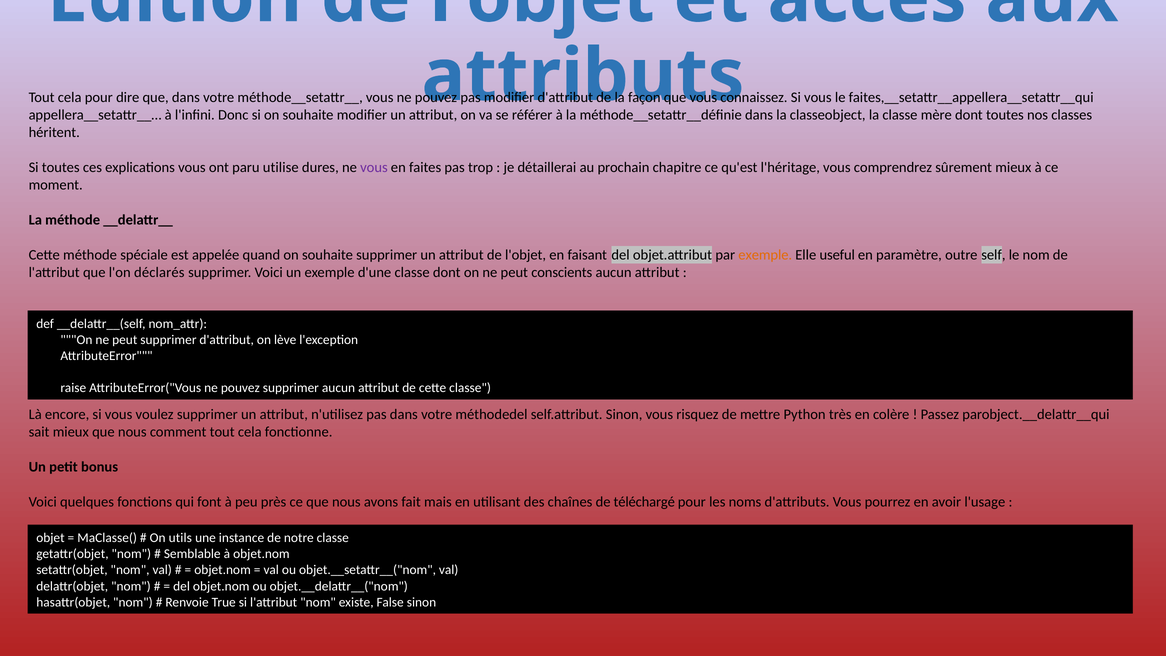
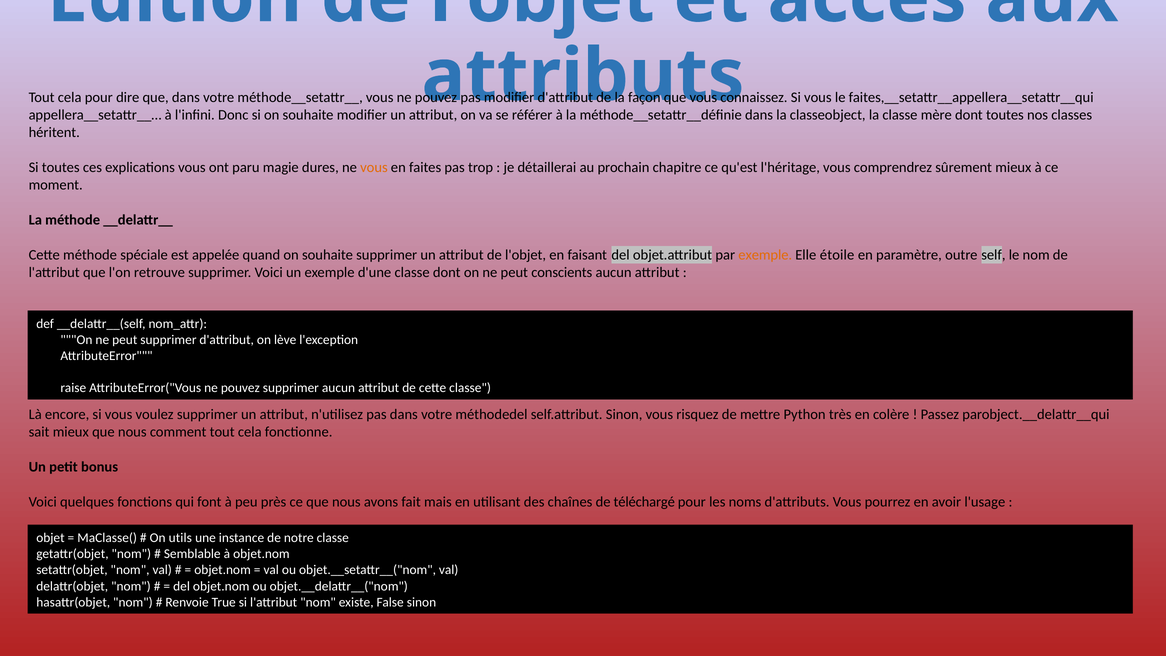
utilise: utilise -> magie (281, 167)
vous colour: purple -> orange (374, 167)
useful: useful -> étoile (837, 255)
déclarés: déclarés -> retrouve (159, 272)
